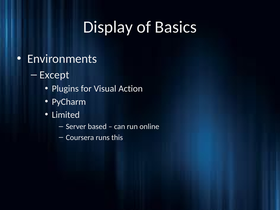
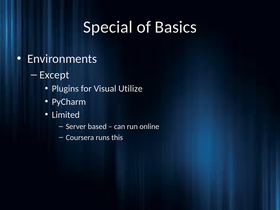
Display: Display -> Special (108, 27)
Action: Action -> Utilize (131, 89)
